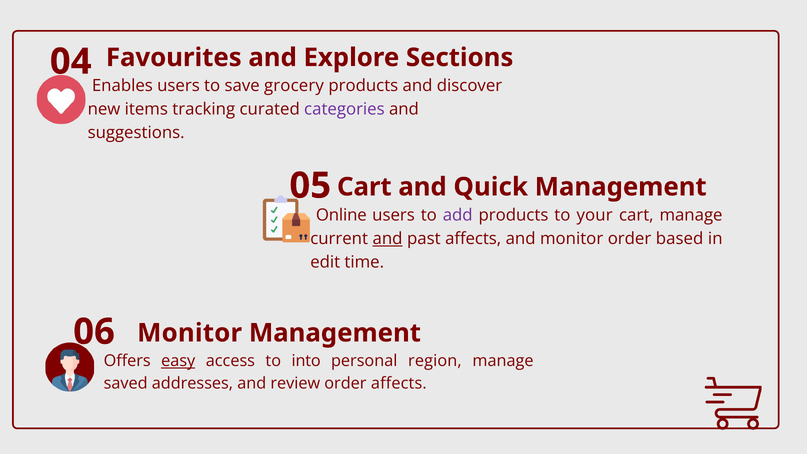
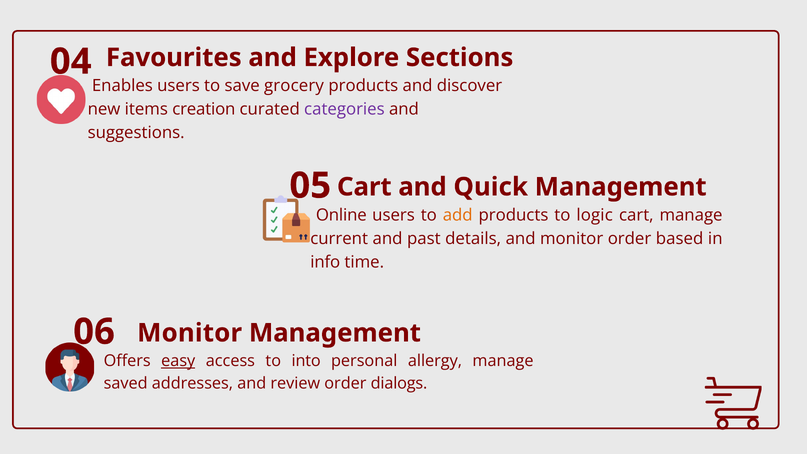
tracking: tracking -> creation (204, 109)
add colour: purple -> orange (458, 215)
your: your -> logic (595, 215)
and underline: present -> none (388, 239)
past affects: affects -> details (473, 239)
edit: edit -> info (325, 262)
region: region -> allergy (435, 361)
order affects: affects -> dialogs (399, 383)
